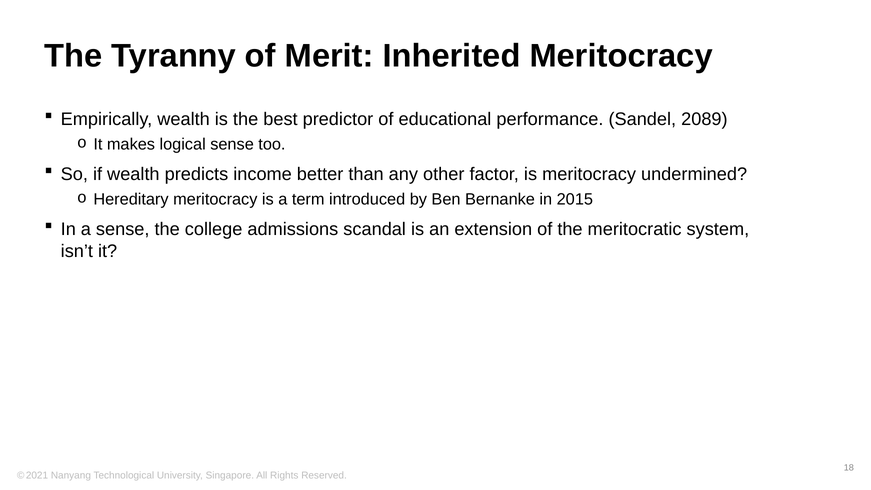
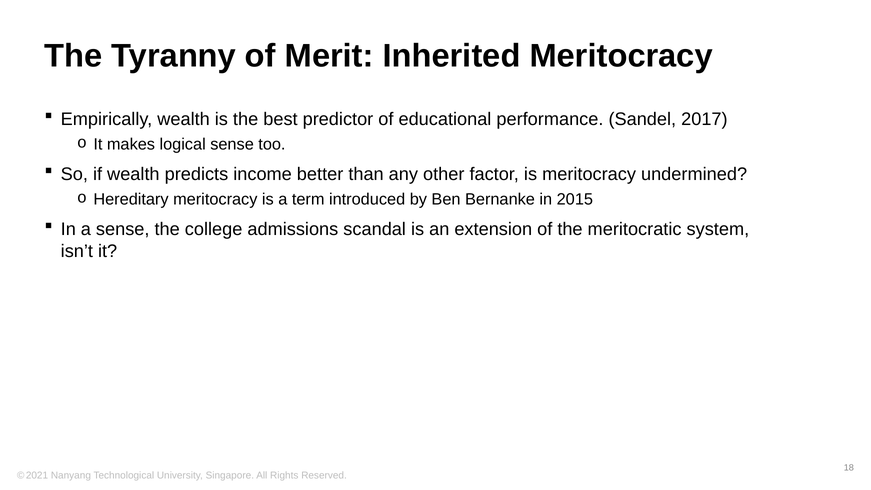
2089: 2089 -> 2017 (704, 119)
